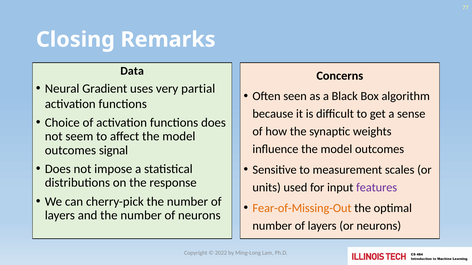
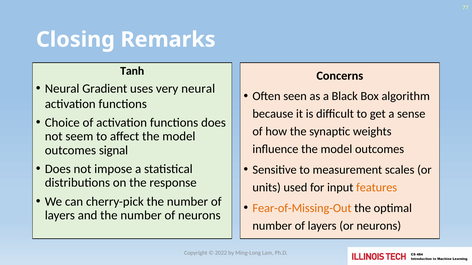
Data: Data -> Tanh (132, 71)
very partial: partial -> neural (198, 89)
features colour: purple -> orange (377, 188)
